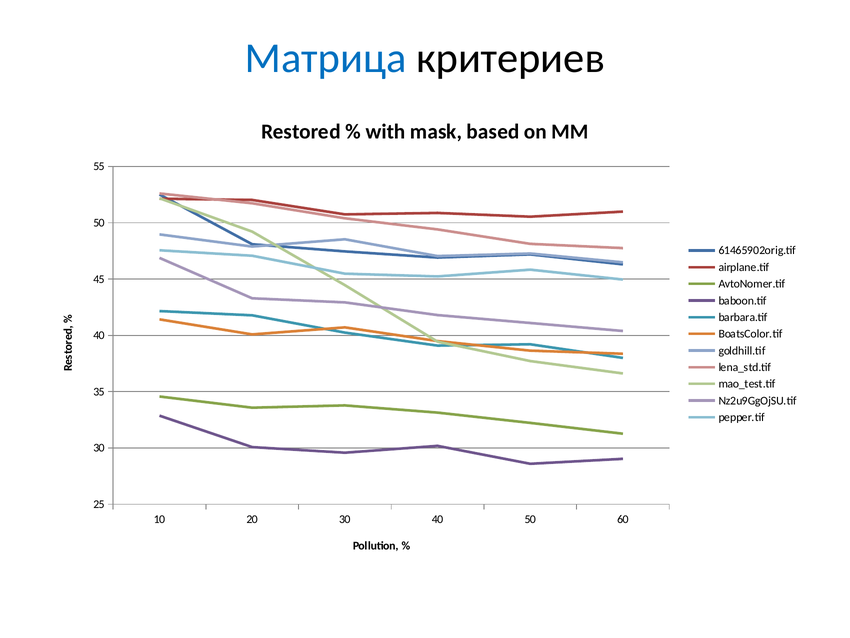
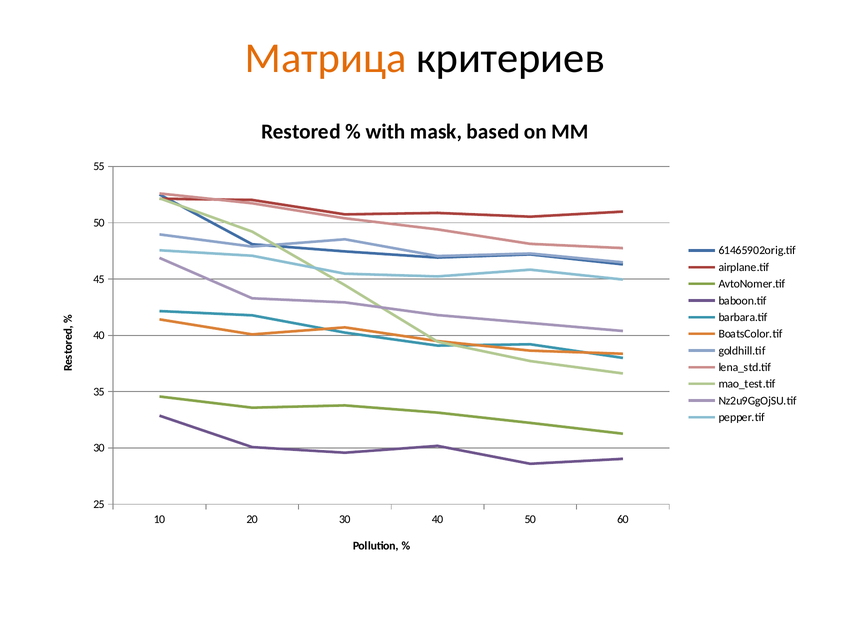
Матрица colour: blue -> orange (326, 58)
